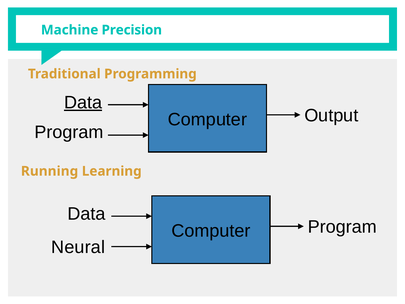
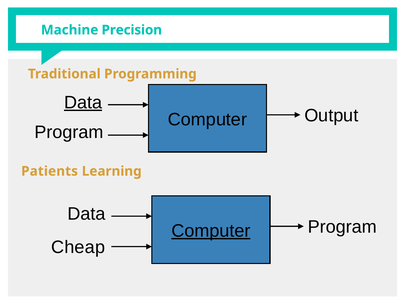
Running: Running -> Patients (50, 171)
Computer underline: none -> present (211, 231)
Neural: Neural -> Cheap (78, 247)
